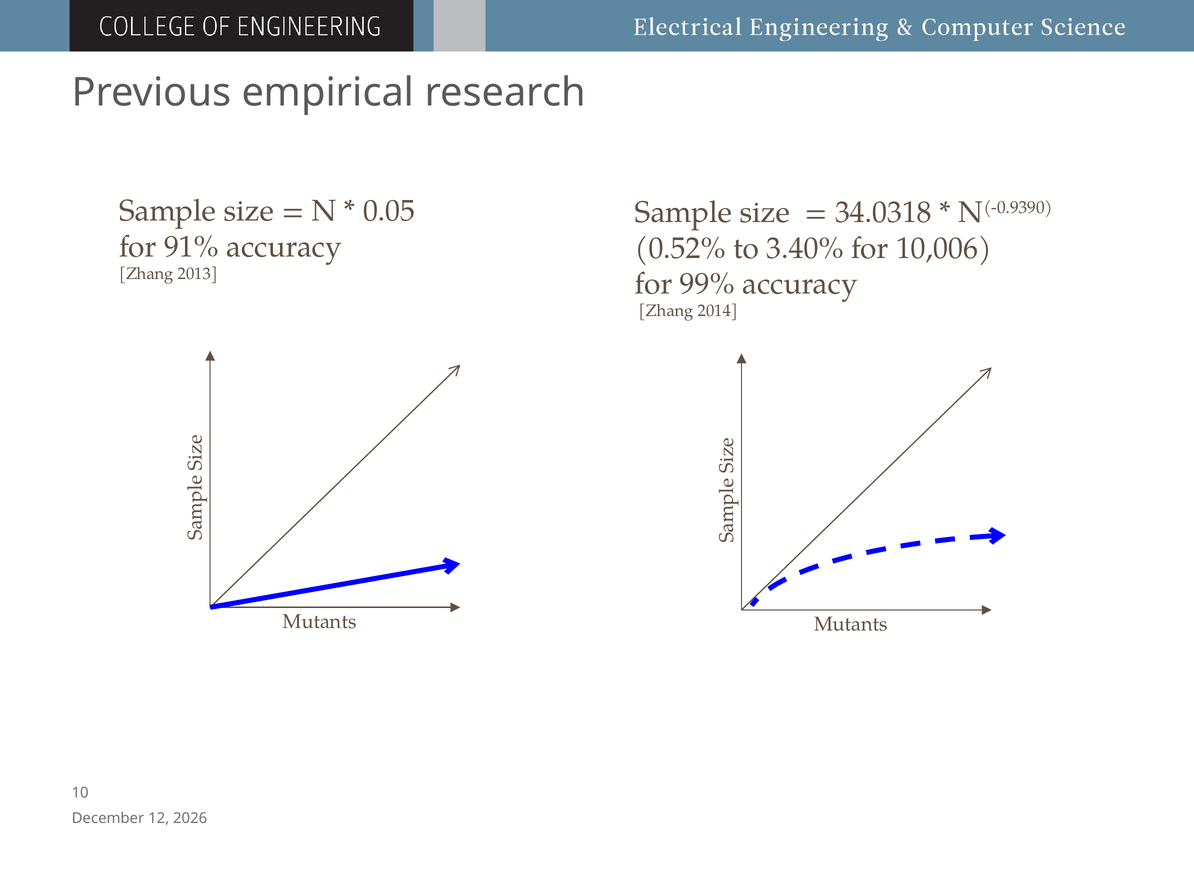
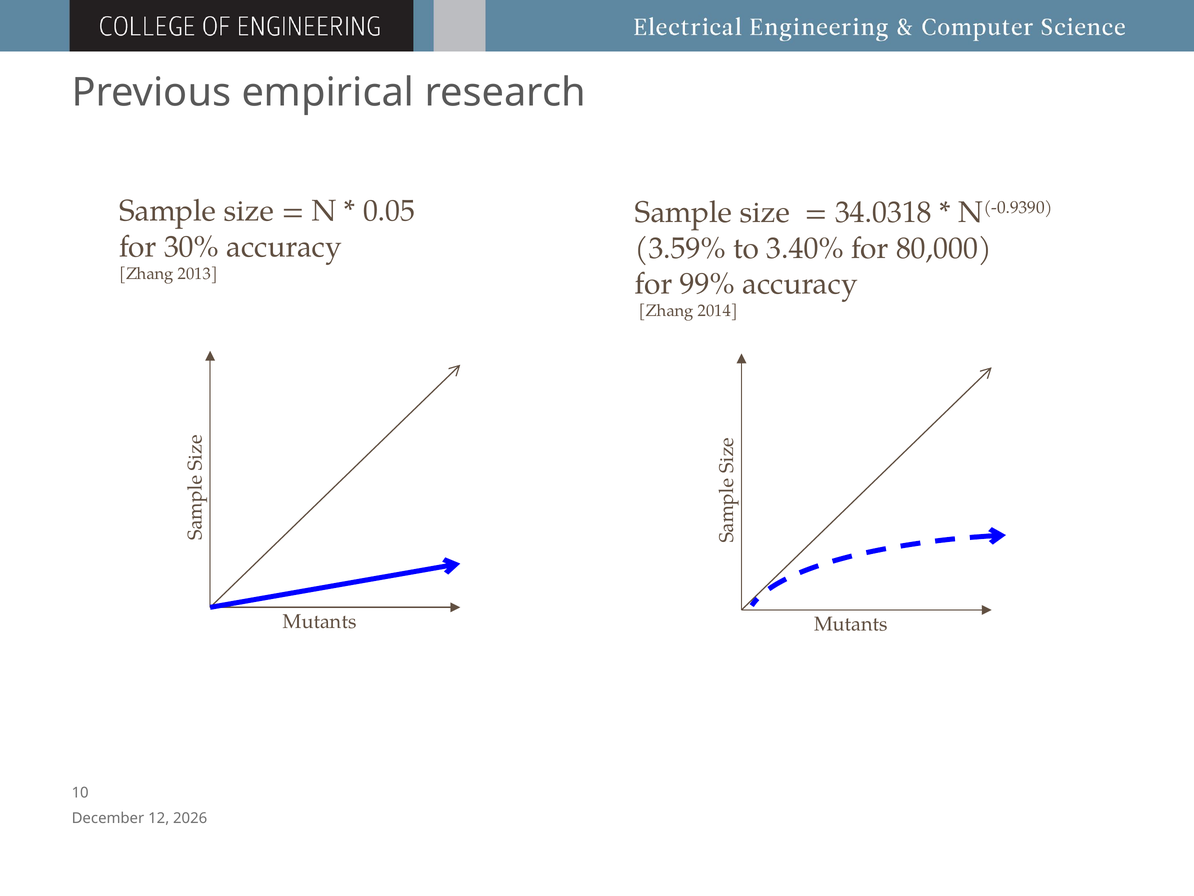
91%: 91% -> 30% (191, 247)
0.52%: 0.52% -> 3.59% (680, 248)
10,006: 10,006 -> 80,000 (944, 248)
